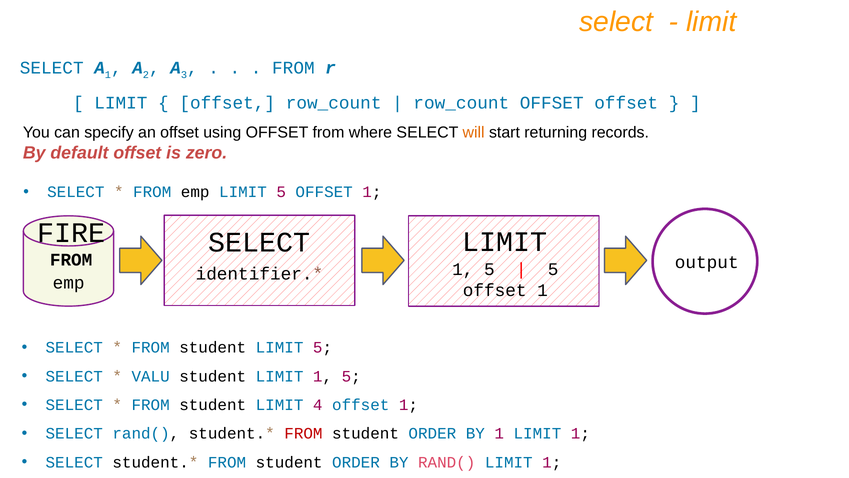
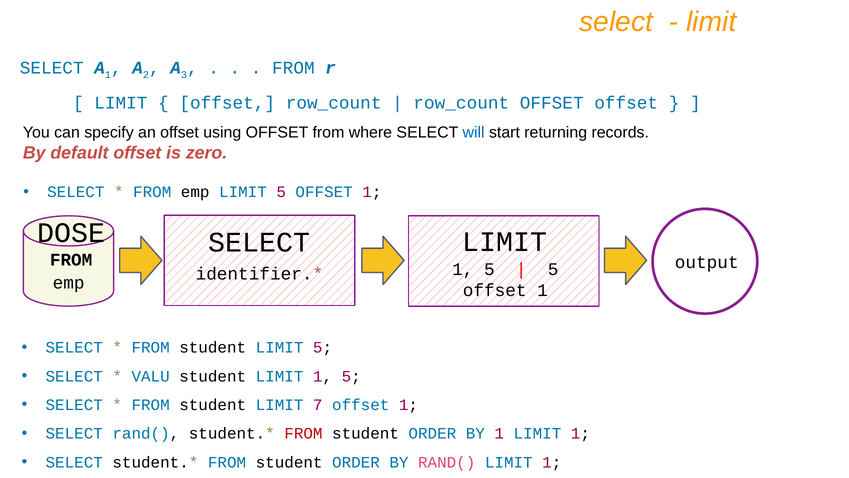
will colour: orange -> blue (474, 132)
FIRE: FIRE -> DOSE (71, 233)
4: 4 -> 7 (318, 405)
